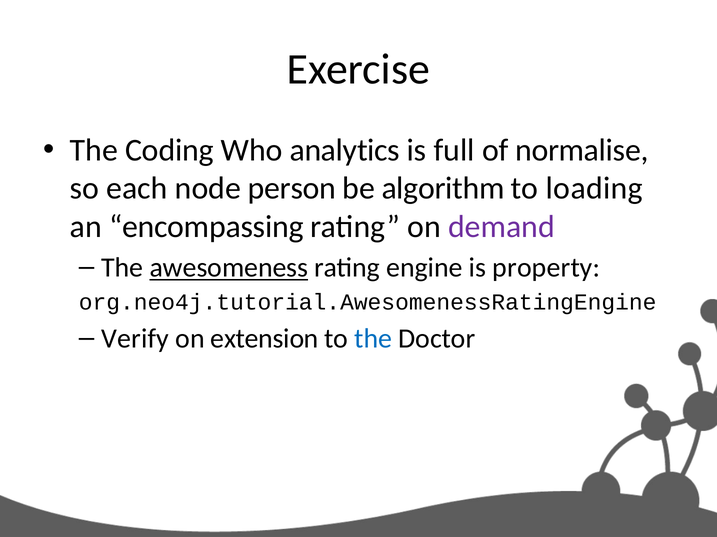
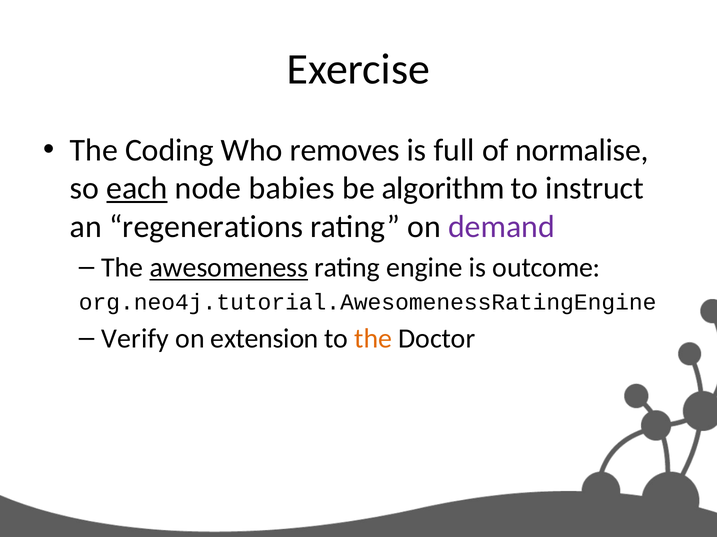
analytics: analytics -> removes (345, 150)
each underline: none -> present (137, 189)
person: person -> babies (292, 189)
loading: loading -> instruct (595, 189)
encompassing: encompassing -> regenerations (206, 227)
property: property -> outcome (546, 268)
the colour: blue -> orange (373, 339)
